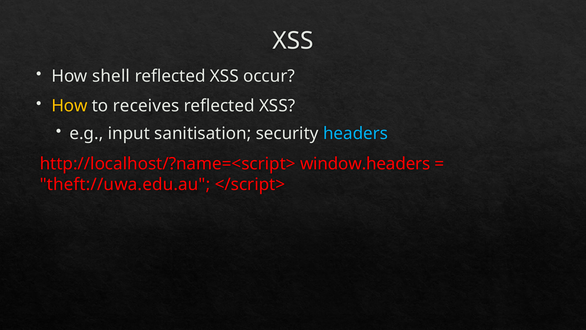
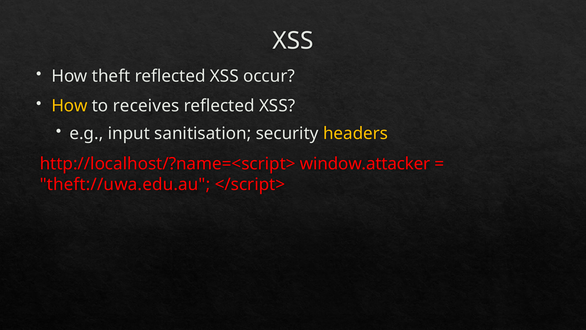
shell: shell -> theft (111, 76)
headers colour: light blue -> yellow (356, 133)
window.headers: window.headers -> window.attacker (365, 164)
